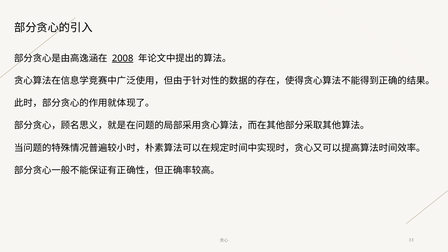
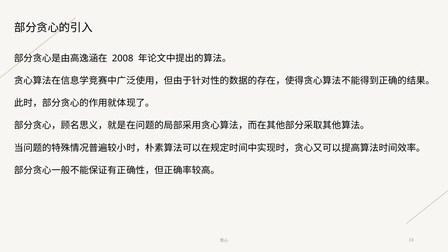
2008 underline: present -> none (123, 58)
